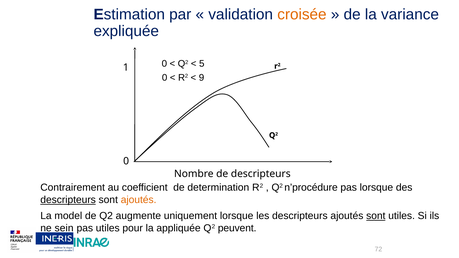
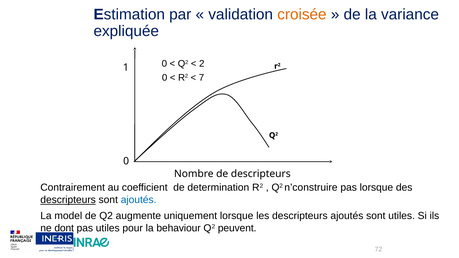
5: 5 -> 2 (202, 64)
9: 9 -> 7 (202, 78)
n’procédure: n’procédure -> n’construire (311, 188)
ajoutés colour: orange -> blue (139, 200)
sont underline: present -> none (376, 216)
sein: sein -> dont (64, 228)
appliquée: appliquée -> behaviour (179, 228)
